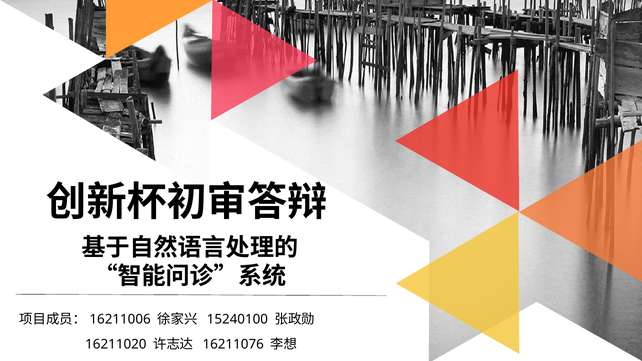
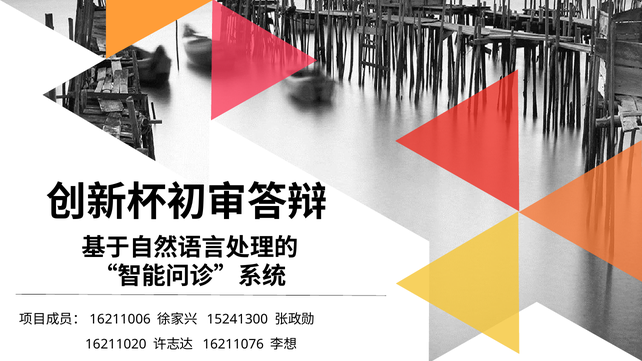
15240100: 15240100 -> 15241300 (237, 319)
